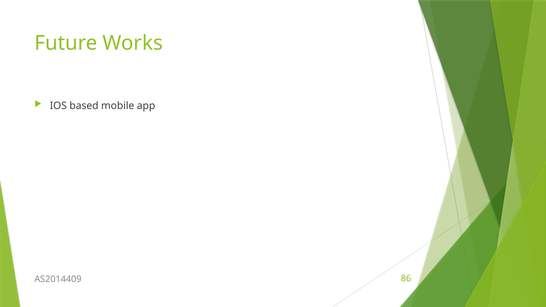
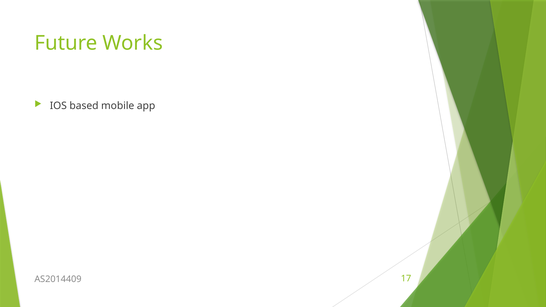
86: 86 -> 17 (406, 279)
